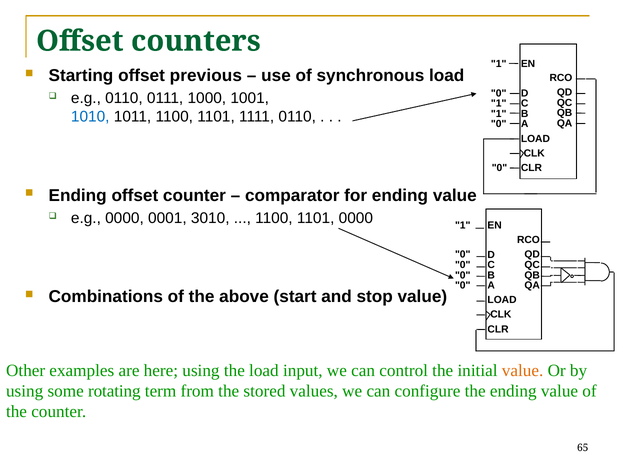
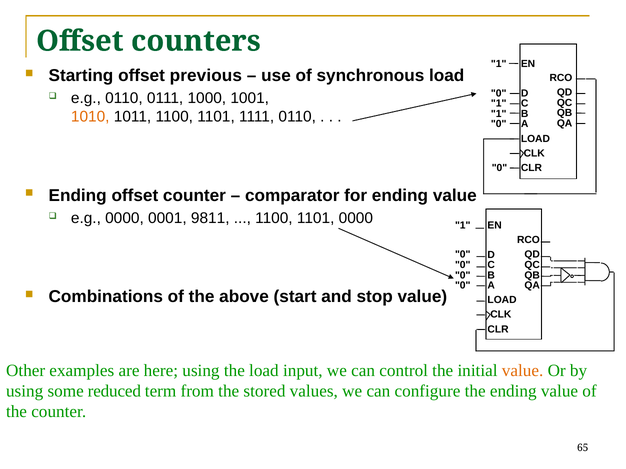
1010 colour: blue -> orange (90, 117)
3010: 3010 -> 9811 (210, 218)
rotating: rotating -> reduced (114, 391)
